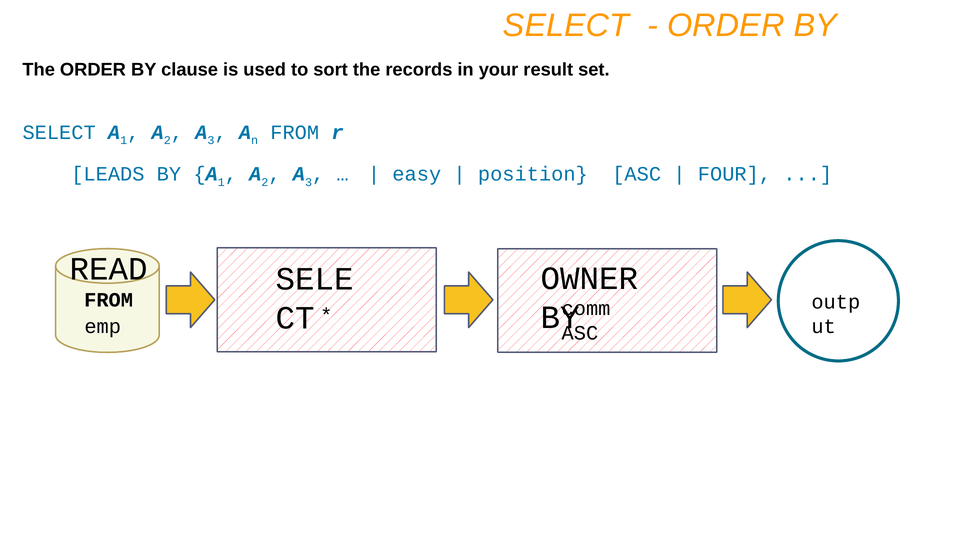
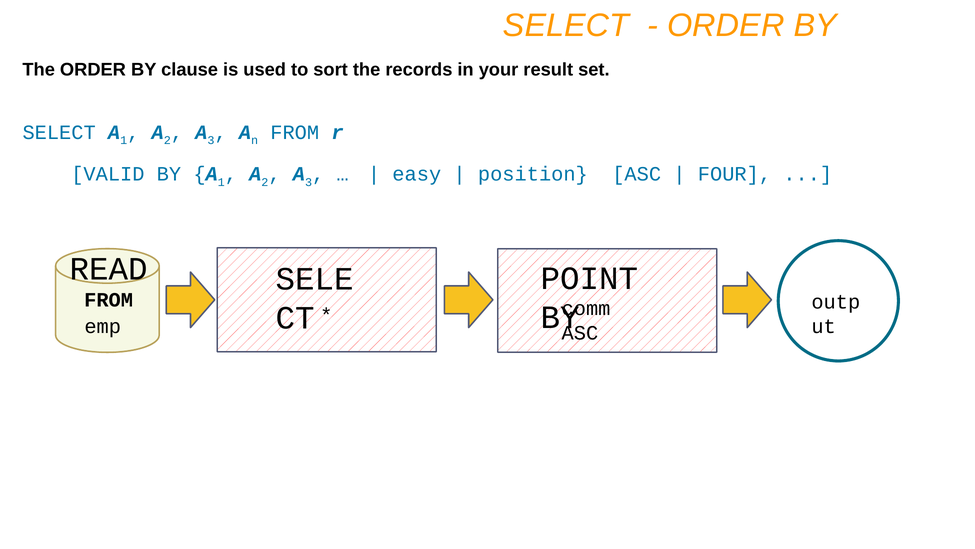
LEADS: LEADS -> VALID (108, 174)
OWNER: OWNER -> POINT (590, 278)
